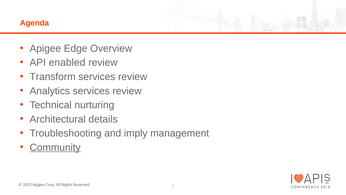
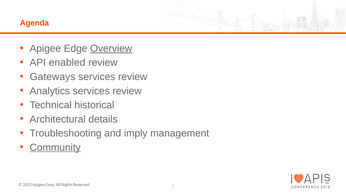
Overview underline: none -> present (111, 48)
Transform: Transform -> Gateways (53, 77)
nurturing: nurturing -> historical (94, 105)
